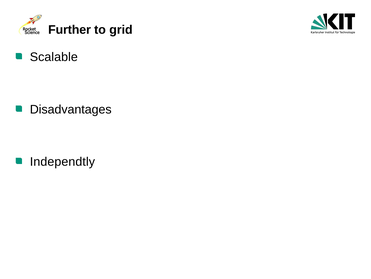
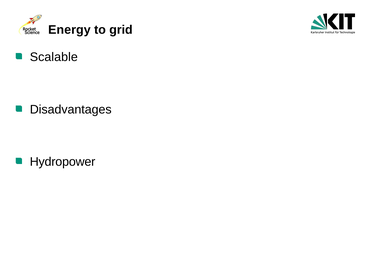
Further: Further -> Energy (69, 30)
Independtly: Independtly -> Hydropower (63, 161)
